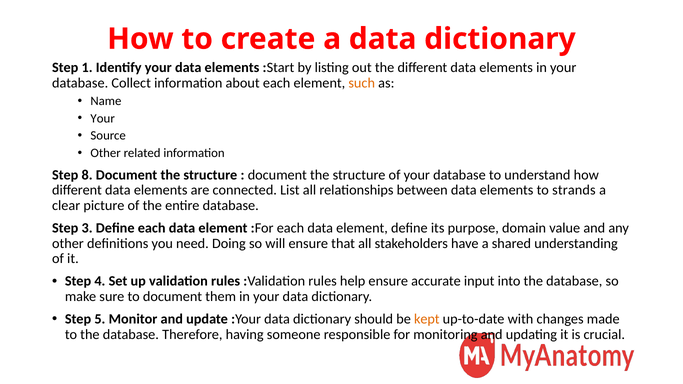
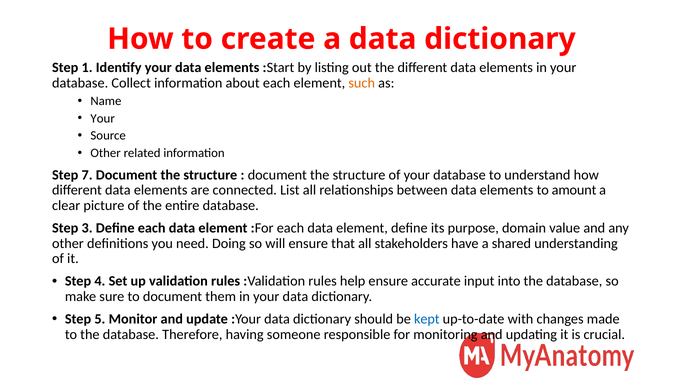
8: 8 -> 7 (87, 175)
strands: strands -> amount (574, 190)
kept colour: orange -> blue (427, 319)
